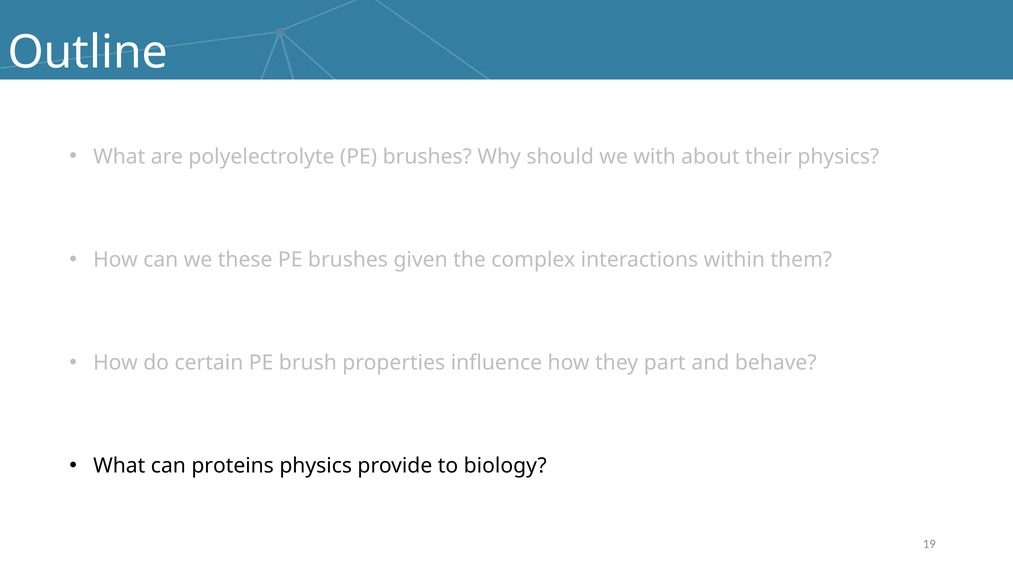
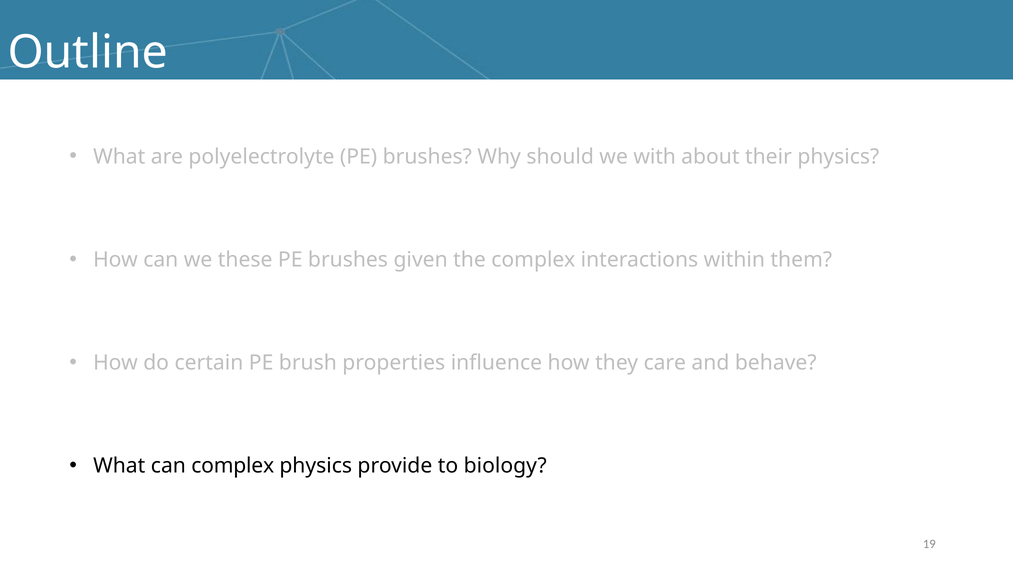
part: part -> care (665, 363)
can proteins: proteins -> complex (233, 466)
